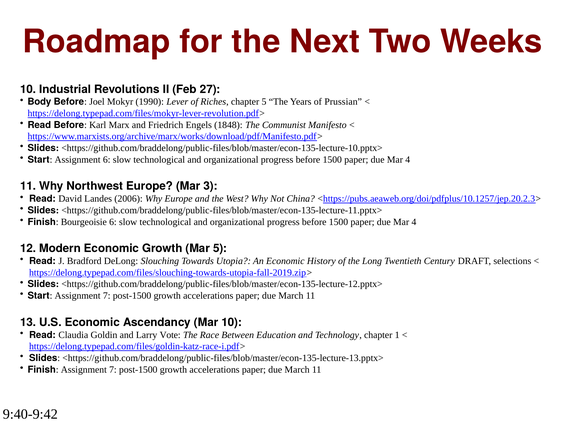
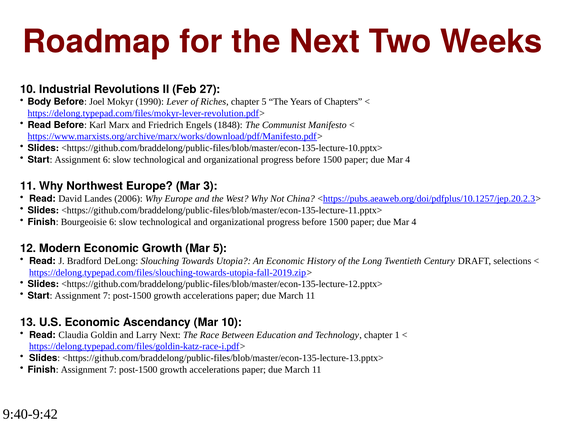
Prussian: Prussian -> Chapters (343, 102)
Larry Vote: Vote -> Next (170, 334)
